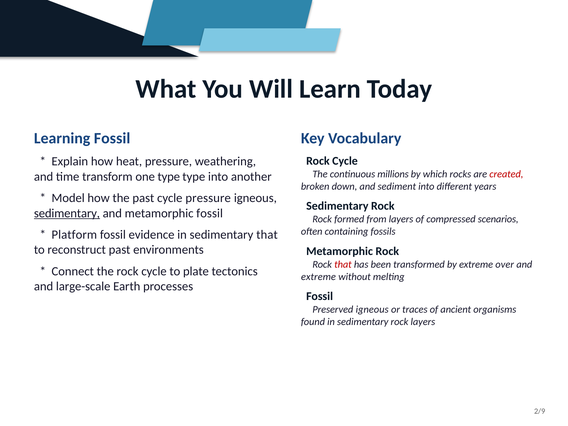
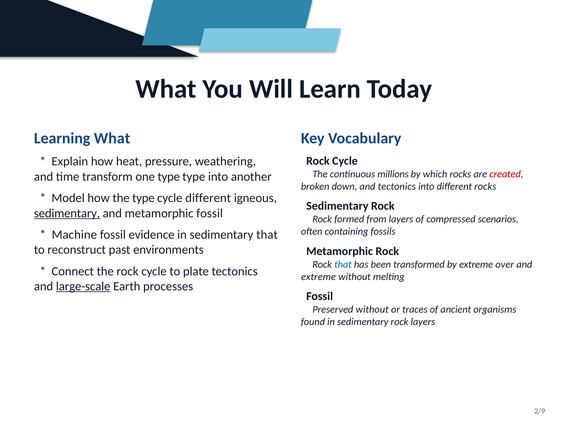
Learning Fossil: Fossil -> What (112, 138)
and sediment: sediment -> tectonics (397, 186)
different years: years -> rocks (485, 186)
the past: past -> type (143, 198)
cycle pressure: pressure -> different (208, 198)
Platform: Platform -> Machine (74, 235)
that colour: red -> blue (343, 264)
large-scale underline: none -> present (83, 286)
Preserved igneous: igneous -> without (372, 310)
